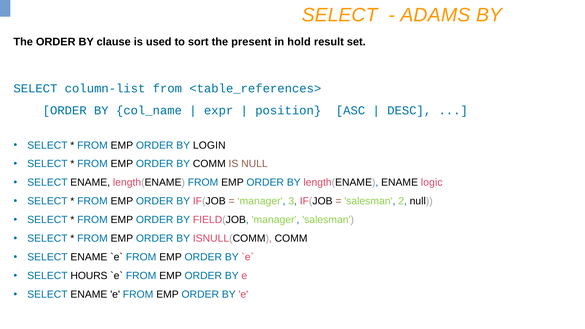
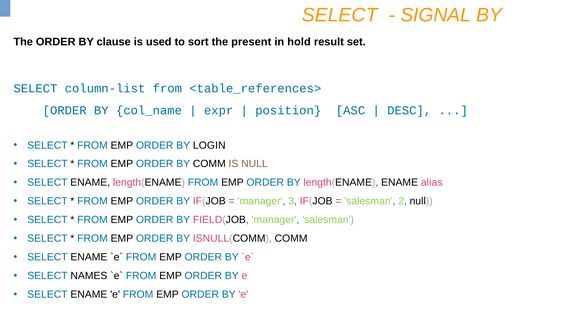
ADAMS: ADAMS -> SIGNAL (436, 15)
logic: logic -> alias (432, 183)
HOURS: HOURS -> NAMES (89, 276)
